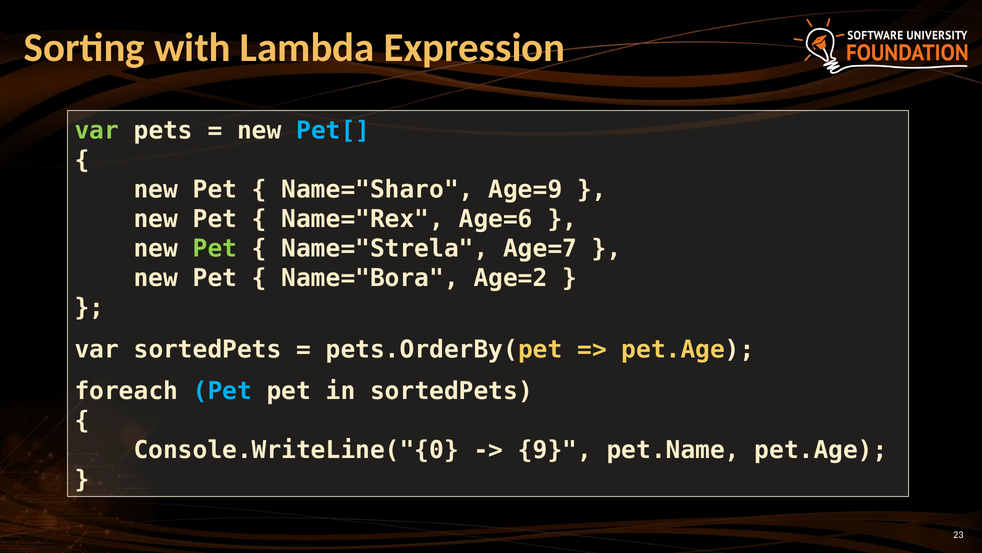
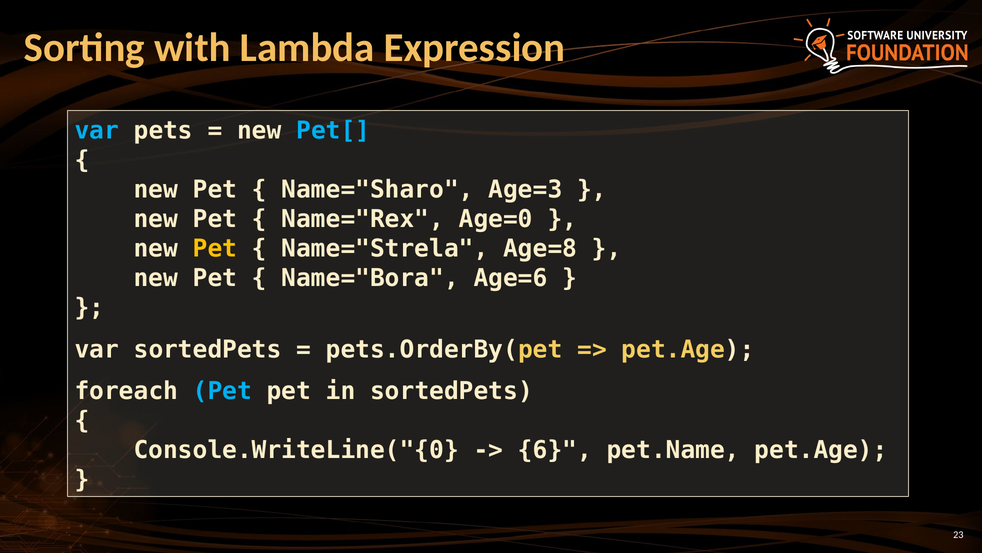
var colour: light green -> light blue (97, 131)
Age=9: Age=9 -> Age=3 (525, 189)
Age=6: Age=6 -> Age=0 (496, 219)
Pet colour: light green -> yellow (215, 248)
Age=7: Age=7 -> Age=8 (540, 248)
Age=2: Age=2 -> Age=6 (511, 278)
9: 9 -> 6 (555, 450)
